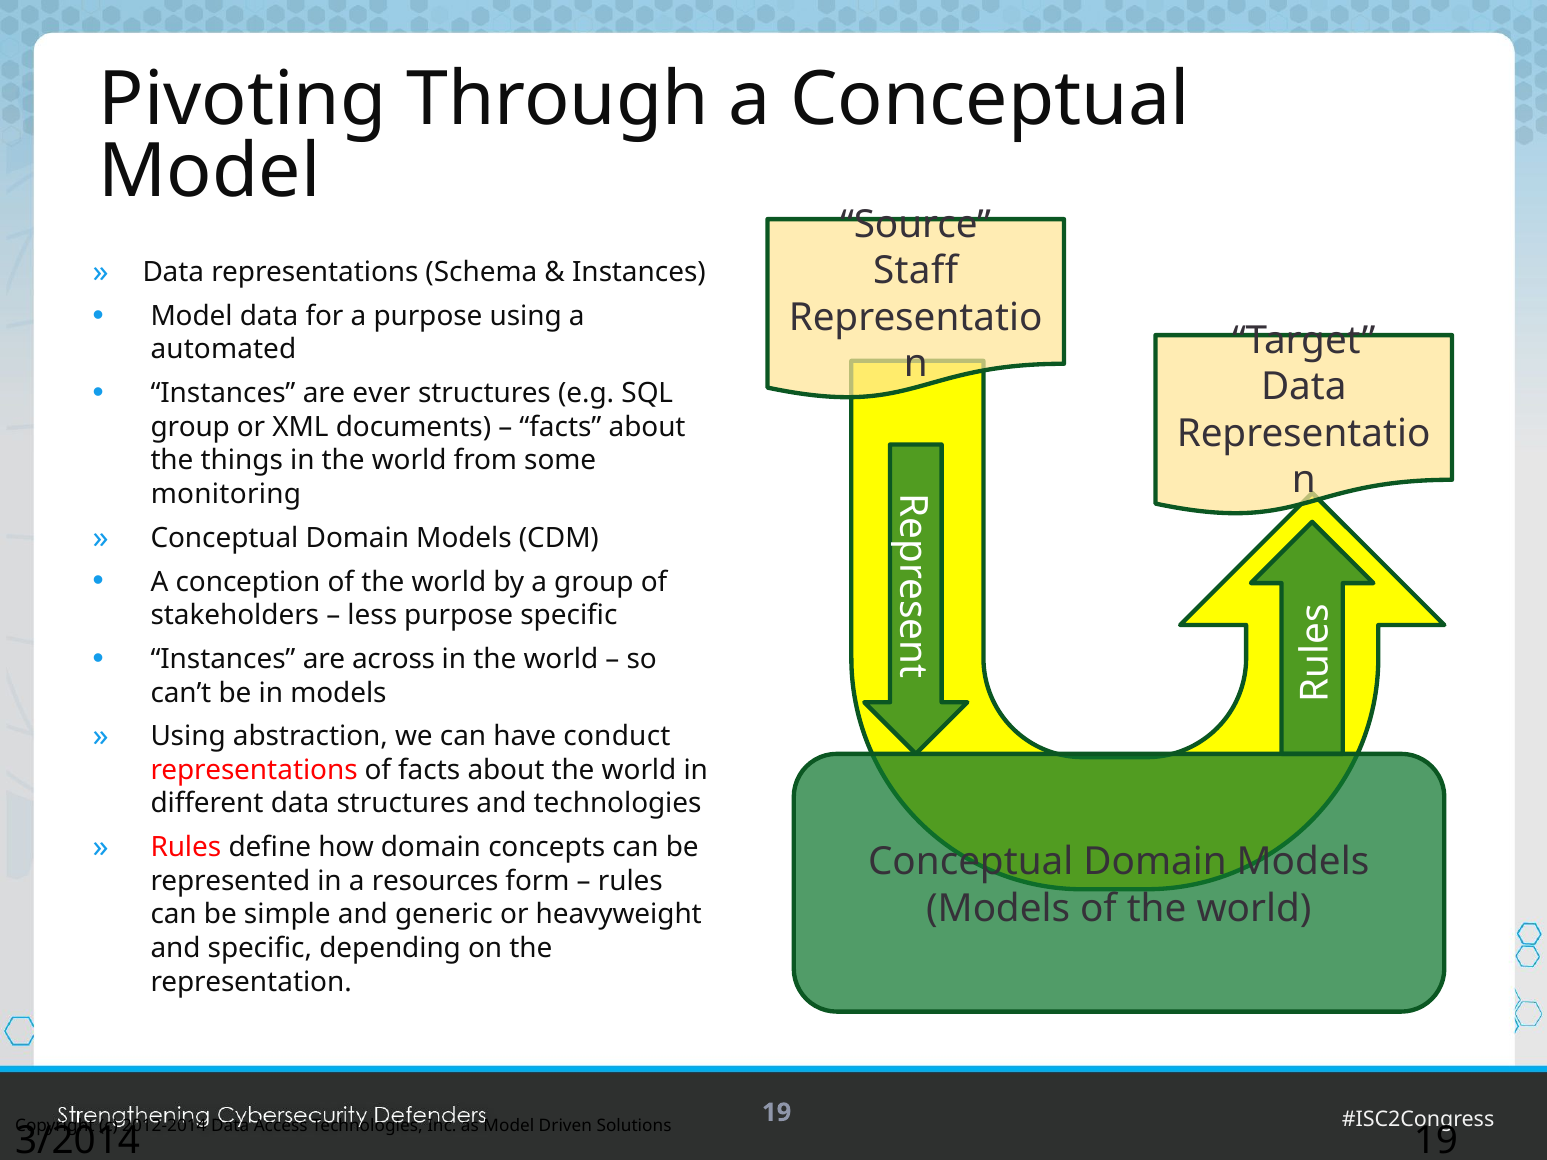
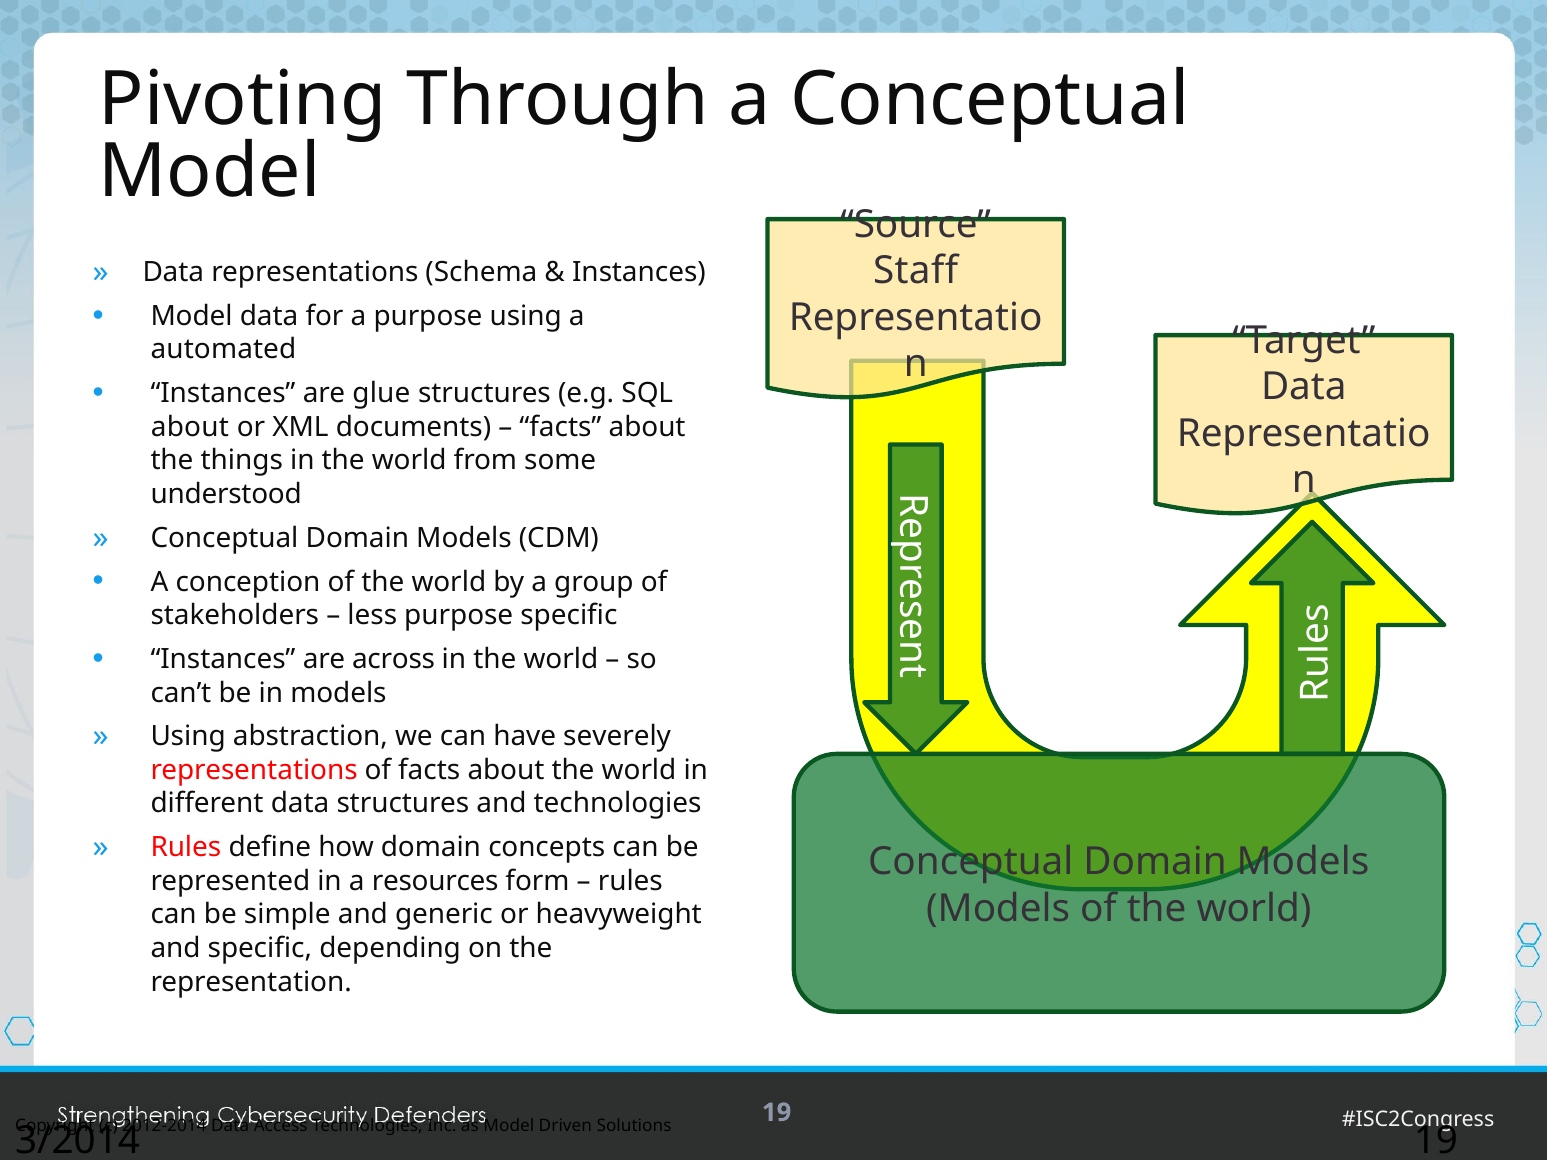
ever: ever -> glue (381, 394)
group: group -> about (190, 427)
monitoring: monitoring -> understood (226, 494)
conduct: conduct -> severely (617, 737)
